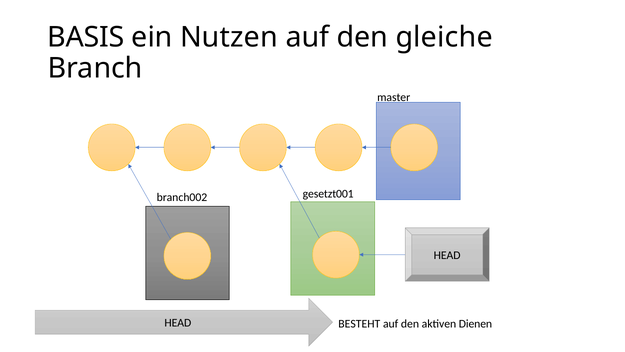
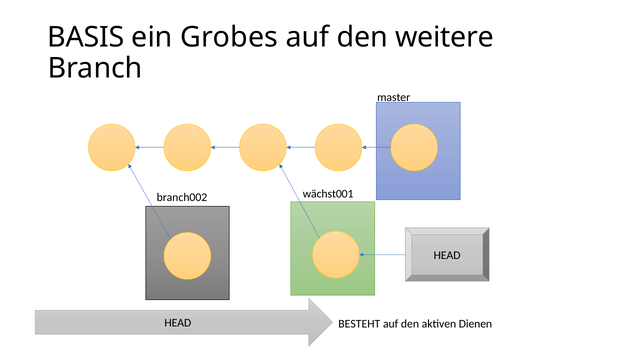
Nutzen: Nutzen -> Grobes (229, 37)
gleiche: gleiche -> weitere (444, 37)
gesetzt001: gesetzt001 -> wächst001 (328, 194)
